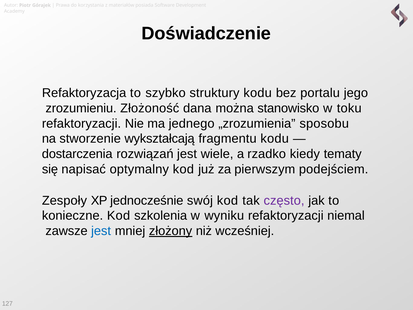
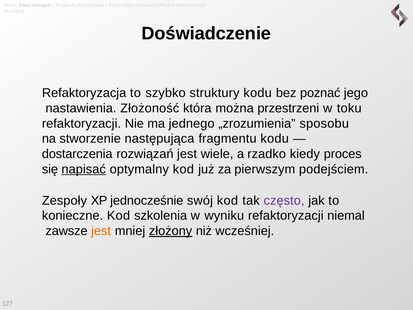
portalu: portalu -> poznać (320, 93)
zrozumieniu: zrozumieniu -> nastawienia (81, 108)
dana: dana -> która (197, 108)
stanowisko: stanowisko -> przestrzeni (288, 108)
wykształcają: wykształcają -> następująca (159, 139)
tematy: tematy -> proces (343, 154)
napisać underline: none -> present (84, 169)
jest colour: blue -> orange (101, 231)
